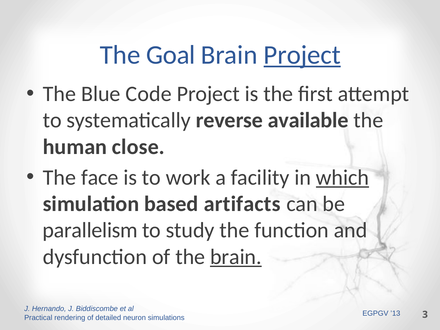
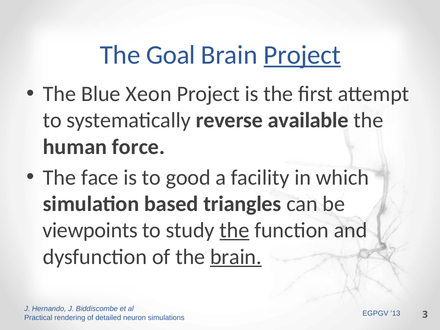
Code: Code -> Xeon (149, 94)
close: close -> force (138, 147)
work: work -> good (188, 178)
which underline: present -> none (342, 178)
artifacts: artifacts -> triangles (242, 204)
parallelism: parallelism -> viewpoints (90, 230)
the underline: none -> present (234, 230)
